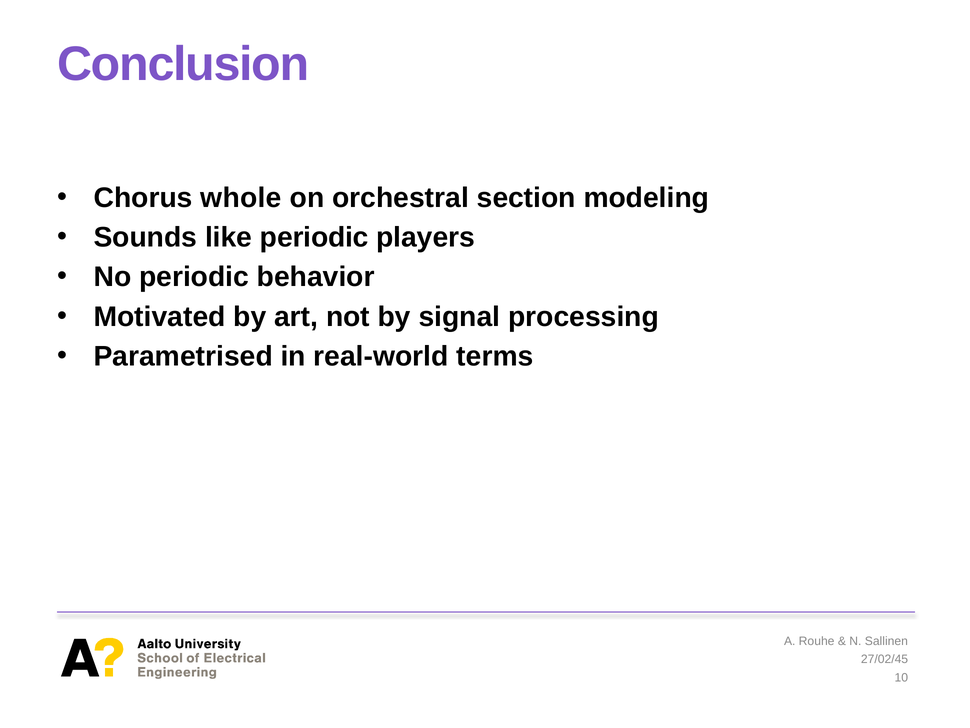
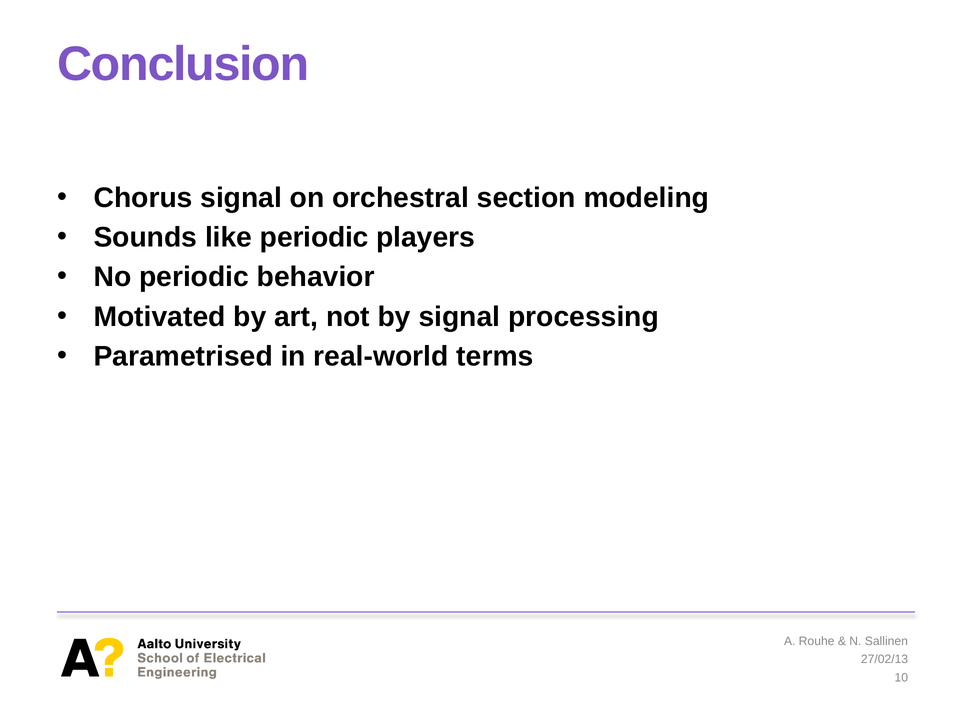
Chorus whole: whole -> signal (241, 198)
27/02/45: 27/02/45 -> 27/02/13 (885, 659)
